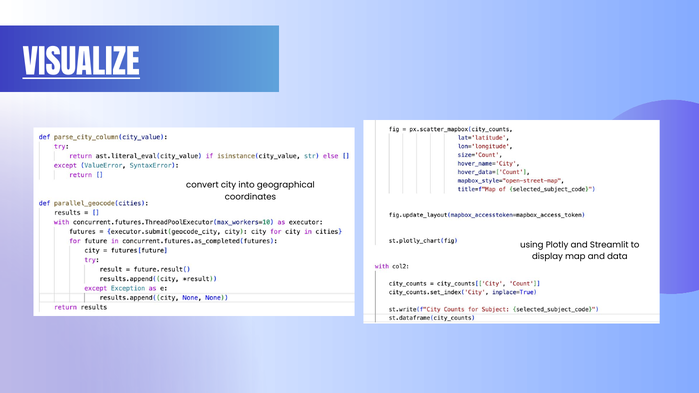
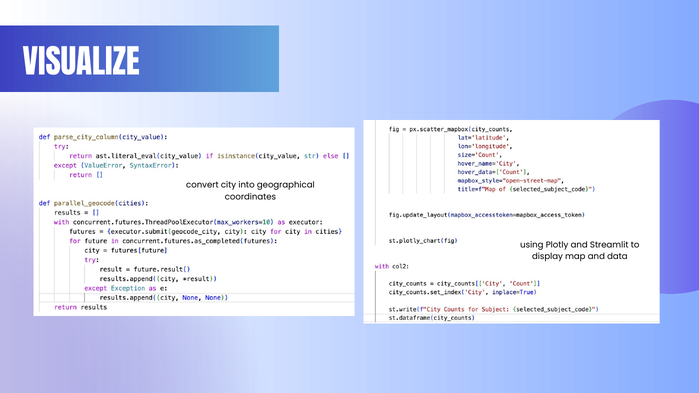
VISUALIZE underline: present -> none (81, 64)
